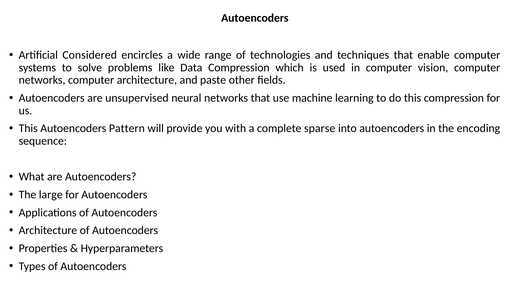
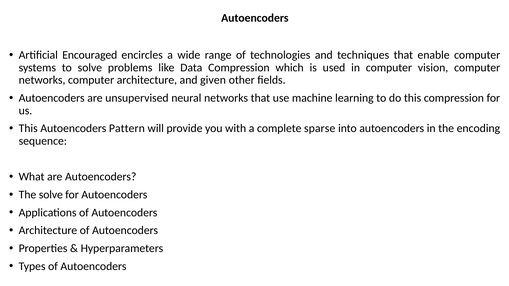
Considered: Considered -> Encouraged (90, 55)
paste: paste -> given (213, 80)
The large: large -> solve (51, 195)
